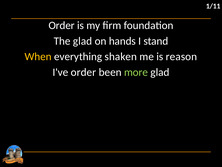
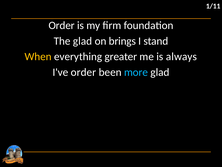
hands: hands -> brings (122, 41)
shaken: shaken -> greater (121, 56)
reason: reason -> always (181, 56)
more colour: light green -> light blue (136, 72)
